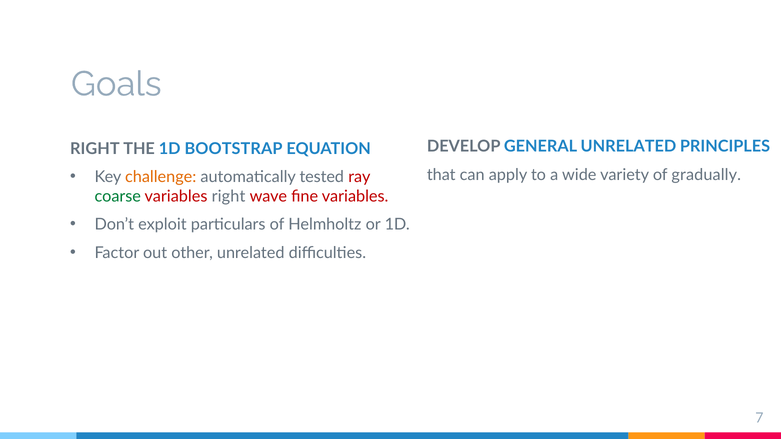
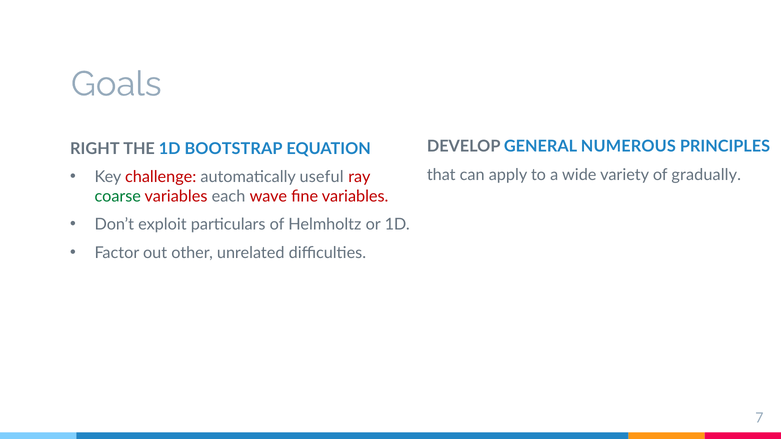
GENERAL UNRELATED: UNRELATED -> NUMEROUS (628, 147)
challenge colour: orange -> red (161, 177)
tested: tested -> useful (322, 177)
variables right: right -> each (229, 197)
